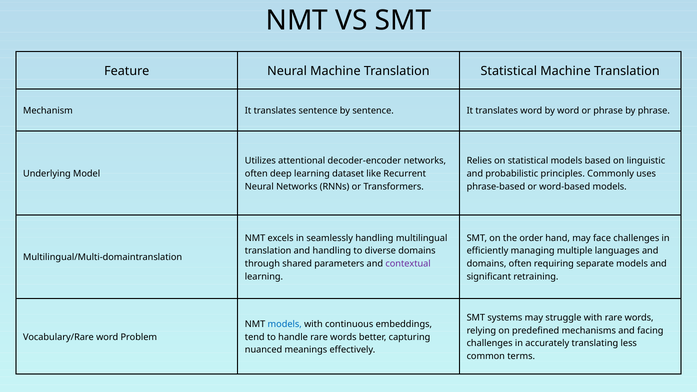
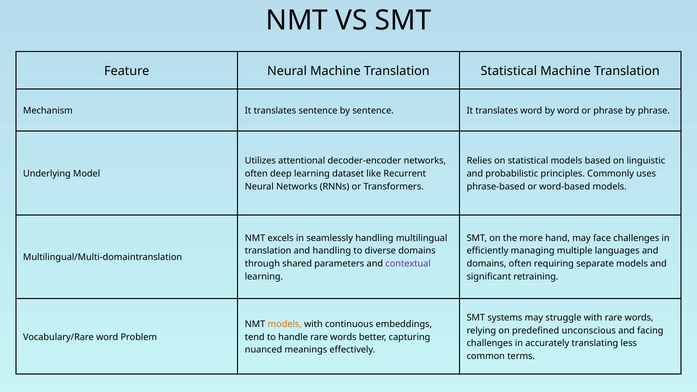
order: order -> more (531, 238)
models colour: blue -> orange (285, 324)
mechanisms: mechanisms -> unconscious (589, 331)
